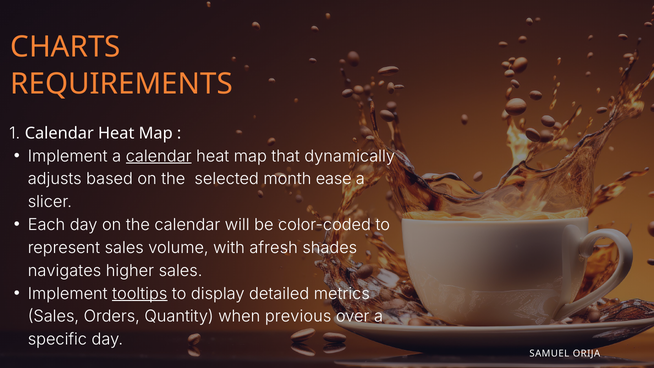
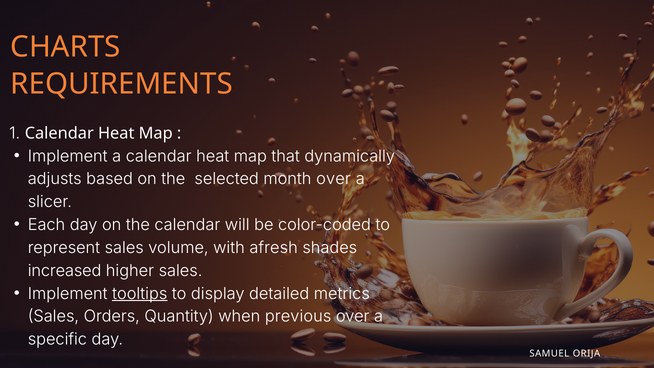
calendar underline: present -> none (159, 156)
month ease: ease -> over (334, 179)
navigates: navigates -> increased (65, 271)
